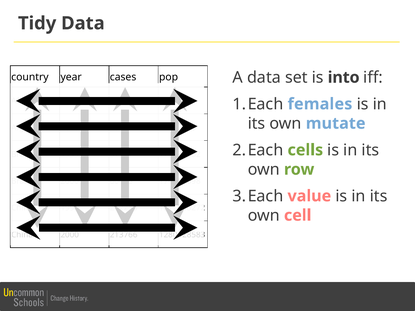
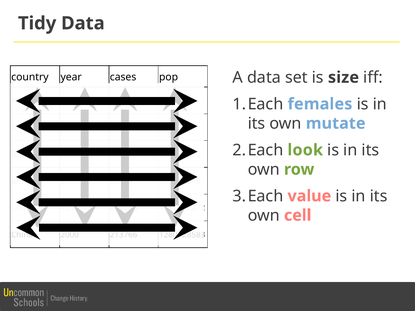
into: into -> size (344, 77)
cells: cells -> look (305, 150)
